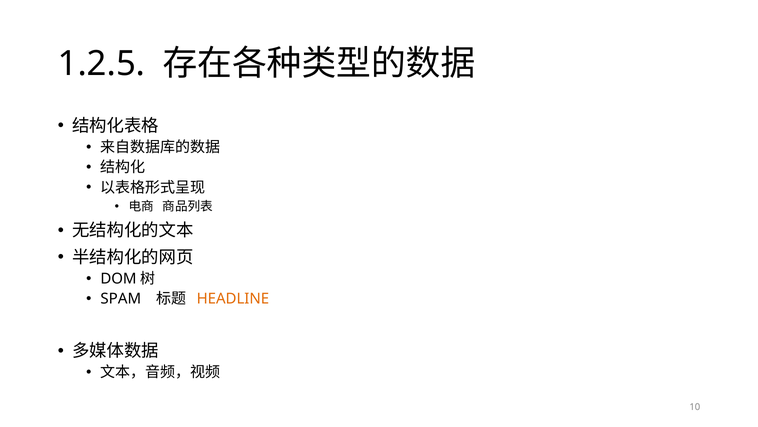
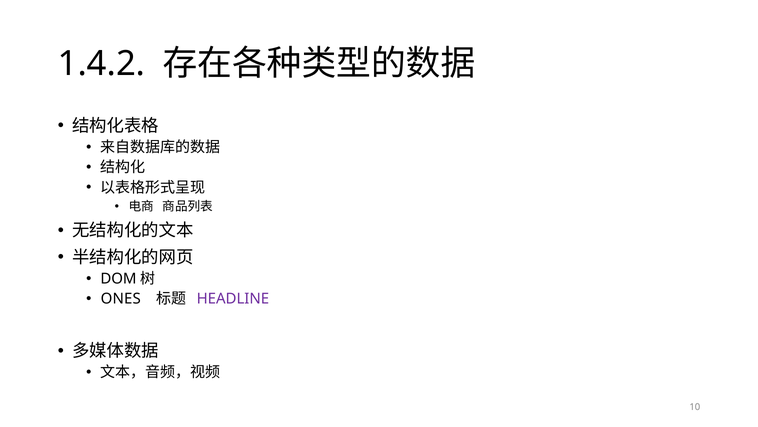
1.2.5: 1.2.5 -> 1.4.2 (102, 64)
SPAM: SPAM -> ONES (121, 299)
HEADLINE colour: orange -> purple (233, 299)
